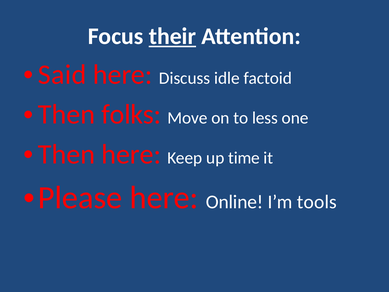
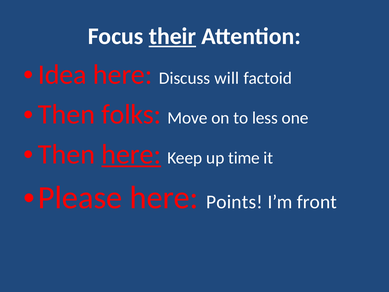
Said: Said -> Idea (62, 74)
idle: idle -> will (227, 78)
here underline: none -> present (131, 154)
Online: Online -> Points (234, 202)
tools: tools -> front (317, 202)
